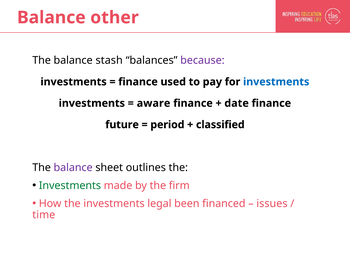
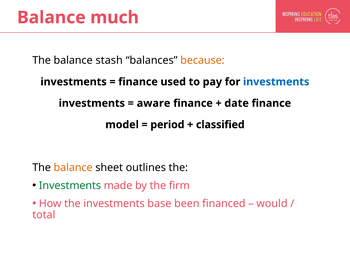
other: other -> much (115, 17)
because colour: purple -> orange (202, 60)
future: future -> model (122, 124)
balance colour: purple -> orange (73, 167)
legal: legal -> base (159, 203)
issues: issues -> would (272, 203)
time: time -> total (44, 214)
